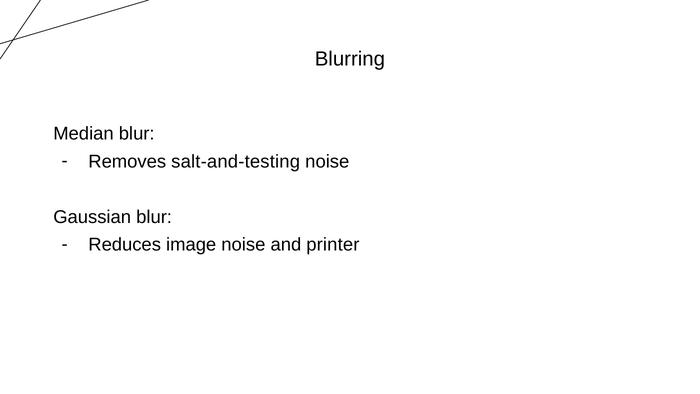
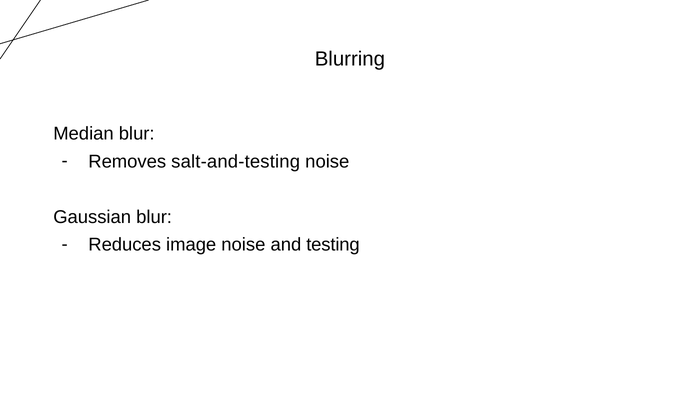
printer: printer -> testing (333, 245)
